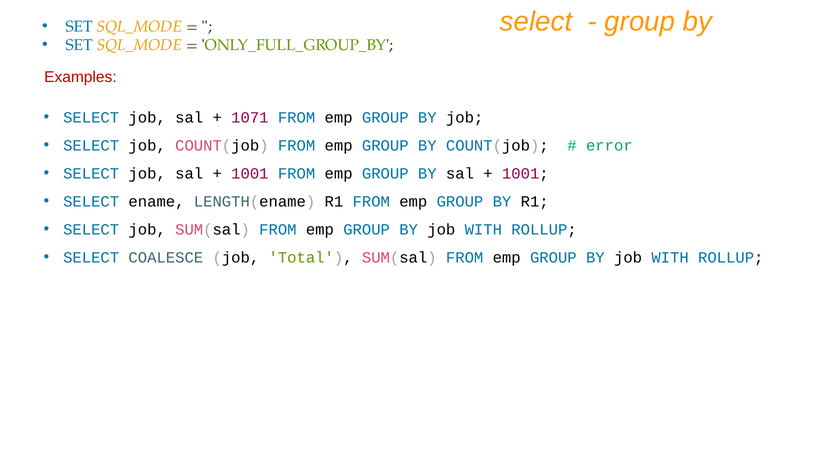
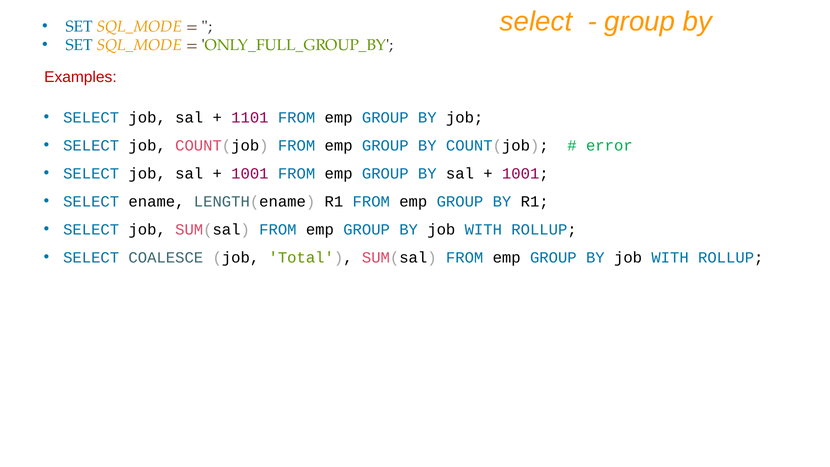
1071: 1071 -> 1101 (250, 117)
